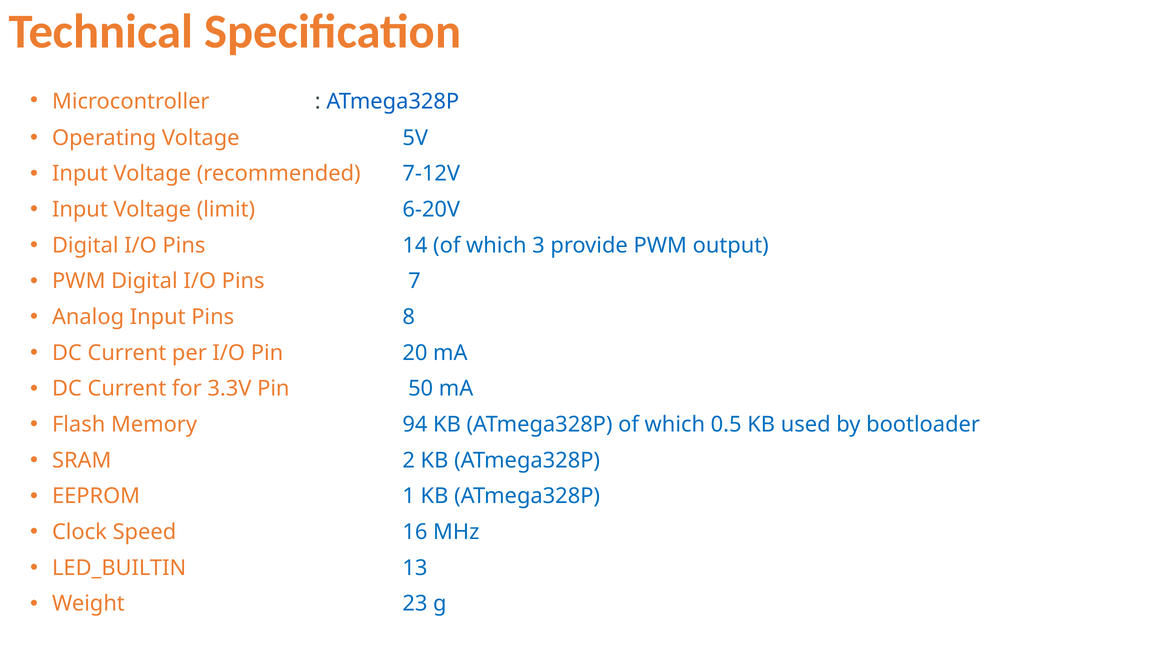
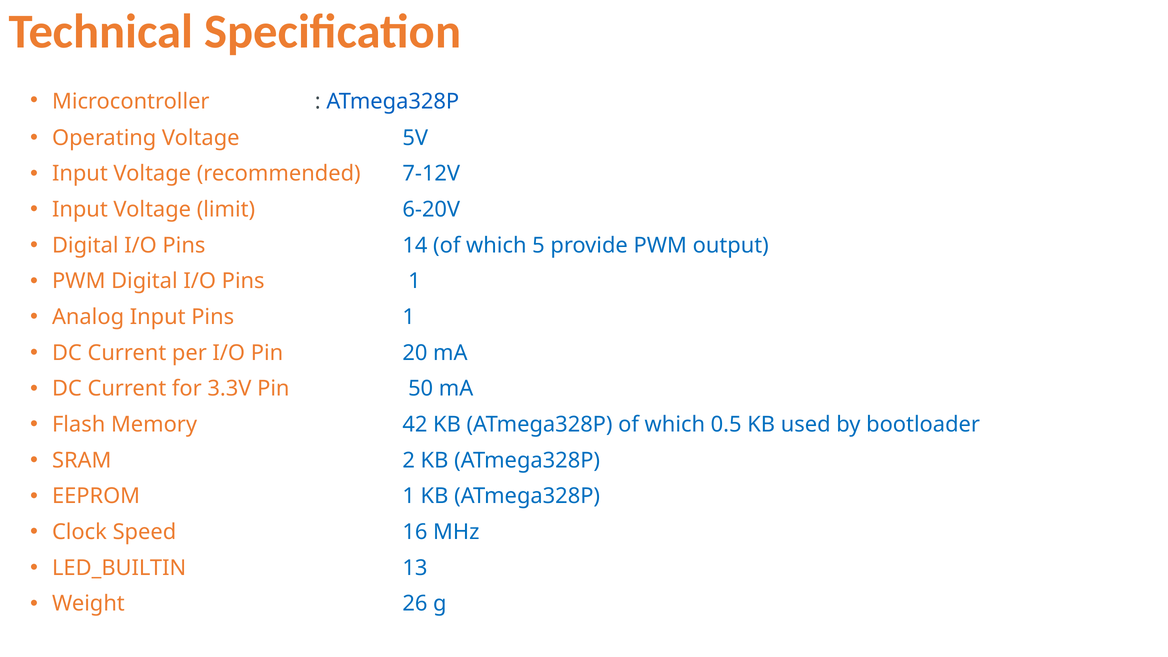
3: 3 -> 5 (538, 245)
I/O Pins 7: 7 -> 1 (414, 281)
Input Pins 8: 8 -> 1 (409, 317)
94: 94 -> 42 (415, 424)
23: 23 -> 26 (415, 604)
